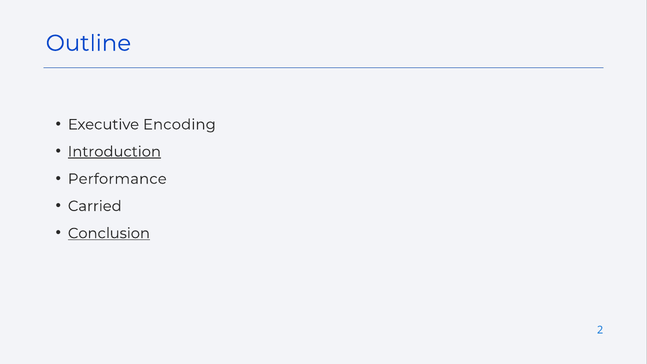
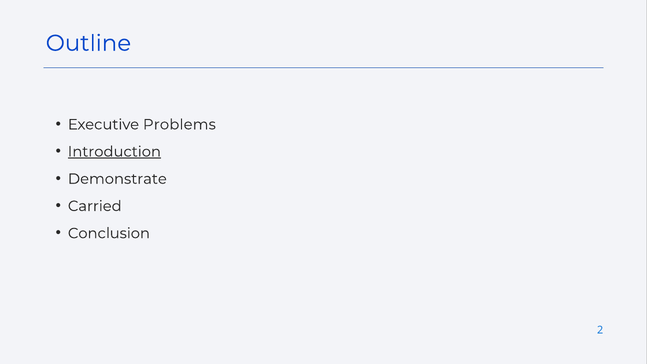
Encoding: Encoding -> Problems (179, 124)
Performance: Performance -> Demonstrate (117, 179)
Conclusion underline: present -> none (109, 233)
